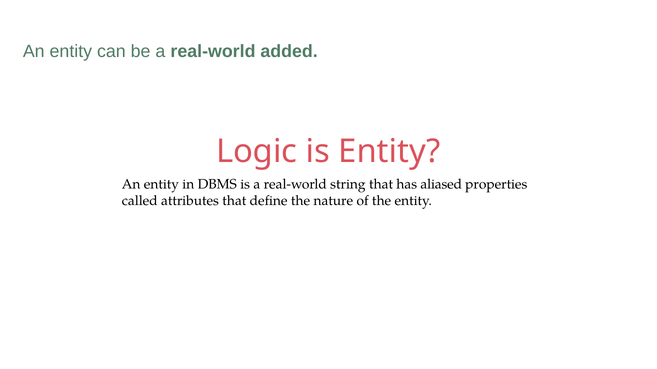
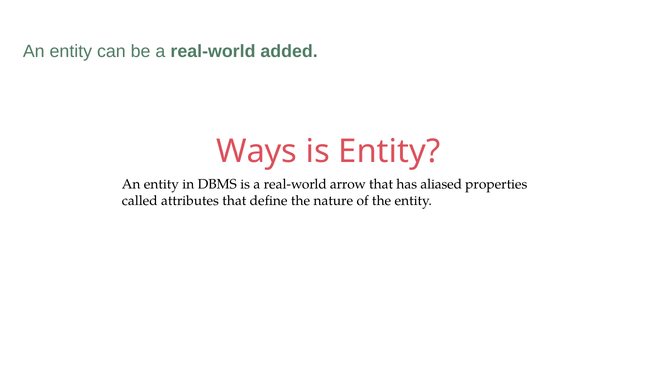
Logic: Logic -> Ways (257, 152)
string: string -> arrow (348, 185)
